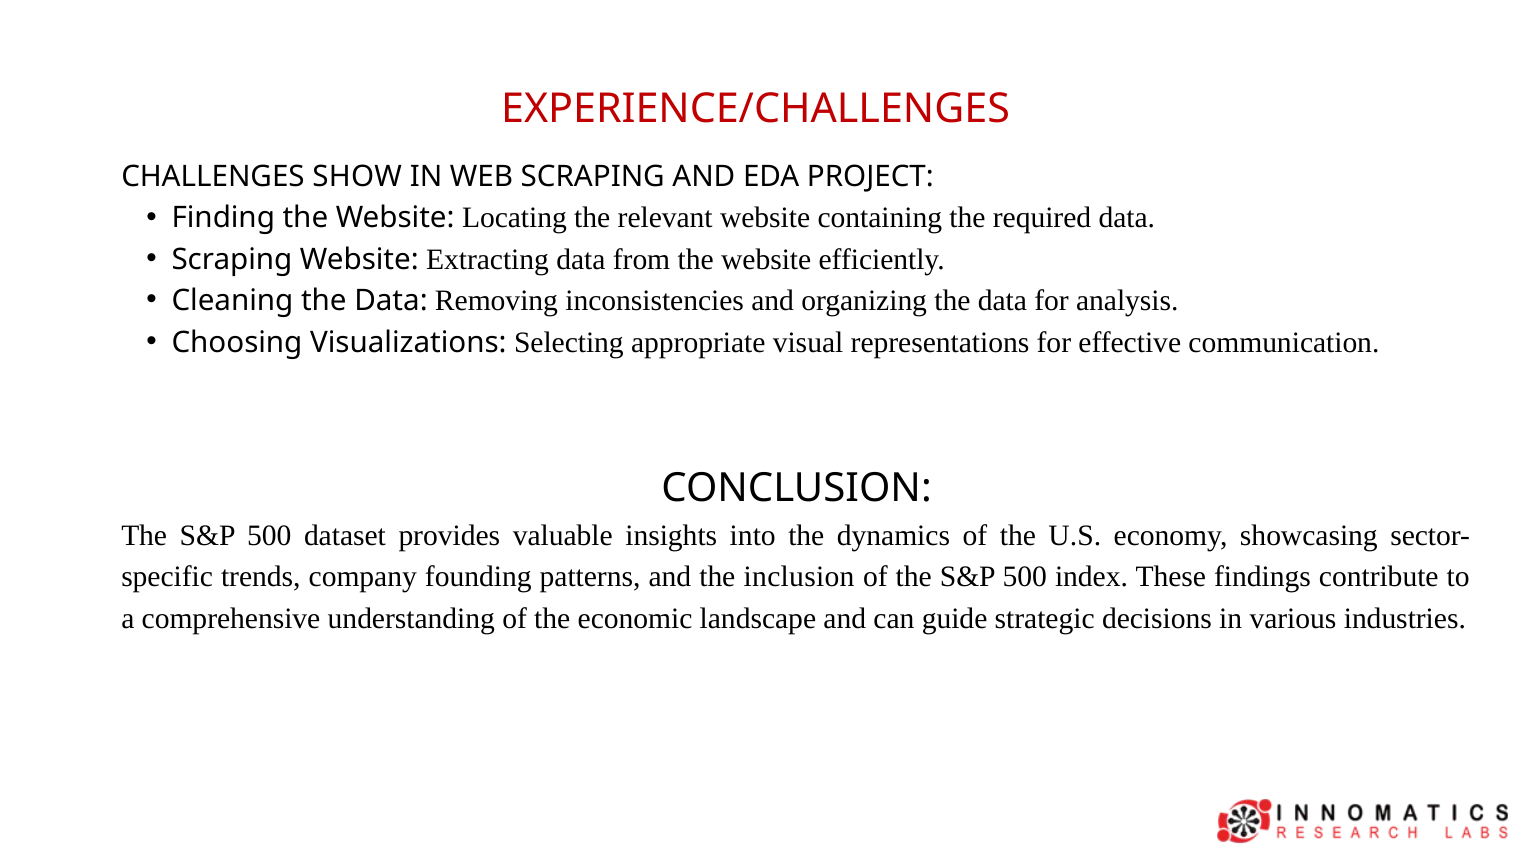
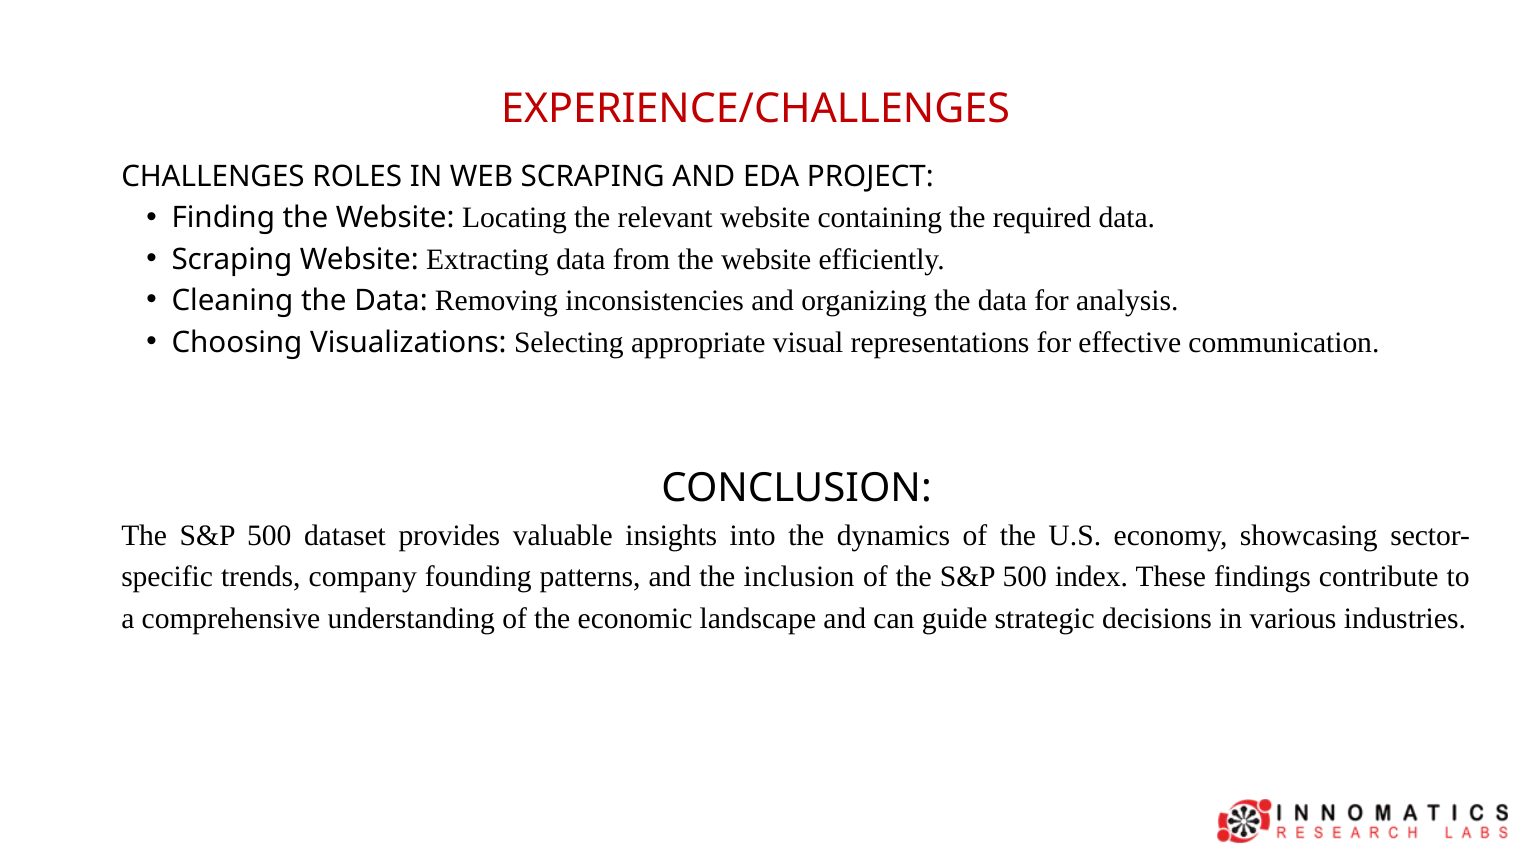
SHOW: SHOW -> ROLES (357, 177)
